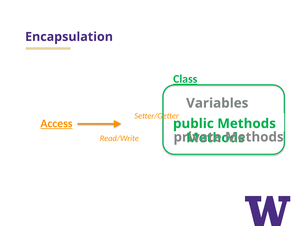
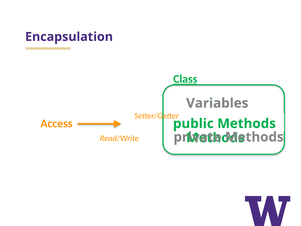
Access underline: present -> none (56, 123)
